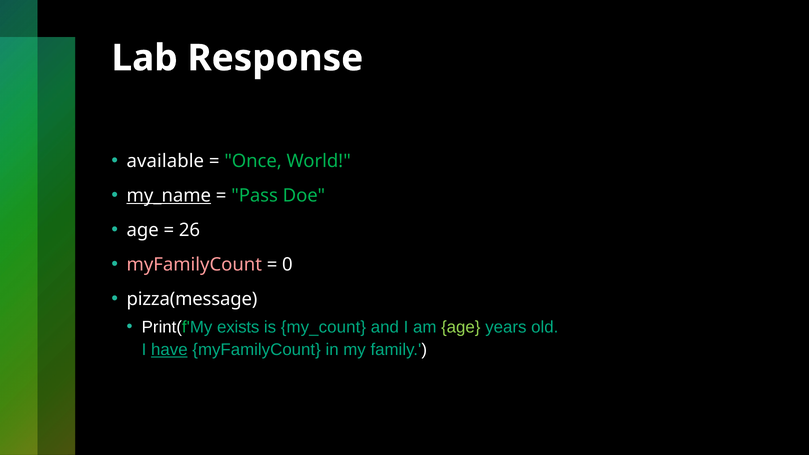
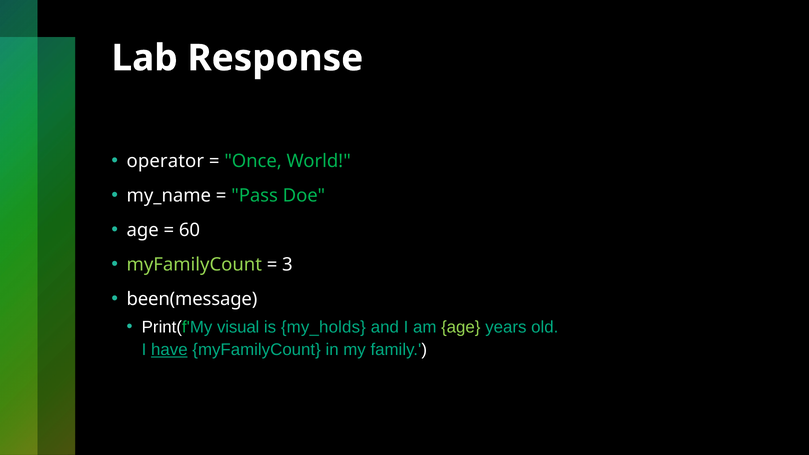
available: available -> operator (165, 161)
my_name underline: present -> none (169, 196)
26: 26 -> 60 (190, 230)
myFamilyCount colour: pink -> light green (194, 265)
0: 0 -> 3 (287, 265)
pizza(message: pizza(message -> been(message (192, 299)
exists: exists -> visual (238, 327)
my_count: my_count -> my_holds (323, 327)
